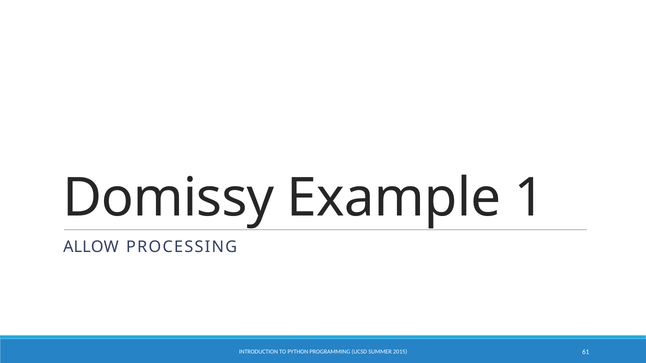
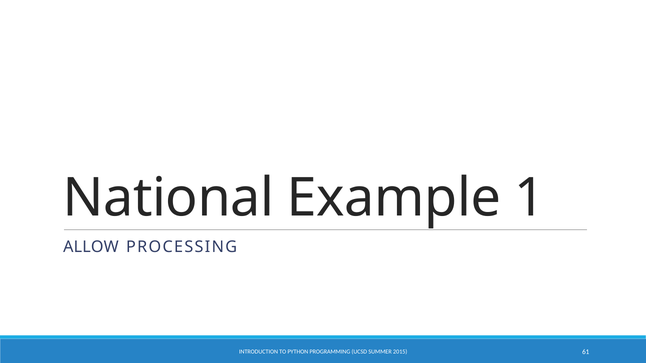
Domissy: Domissy -> National (168, 198)
